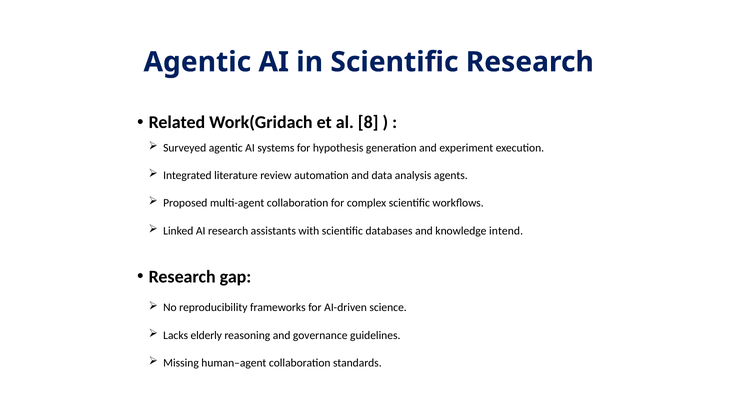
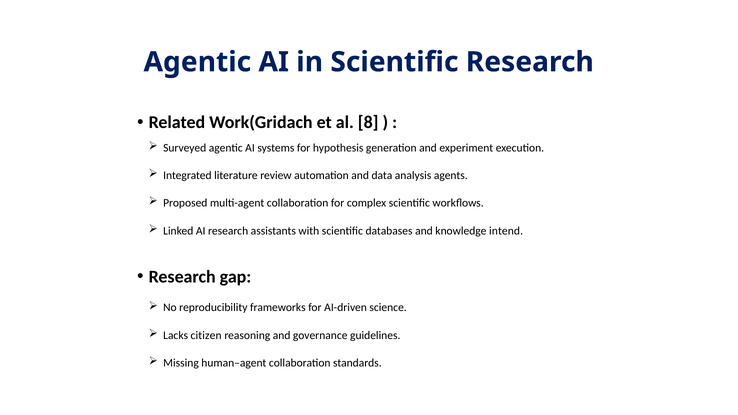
elderly: elderly -> citizen (206, 335)
